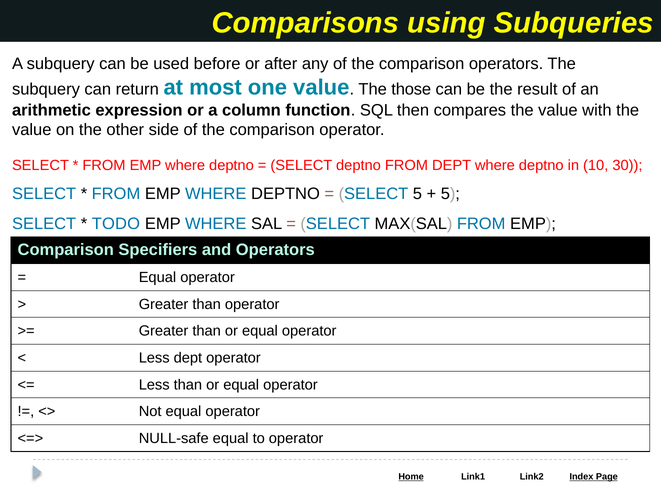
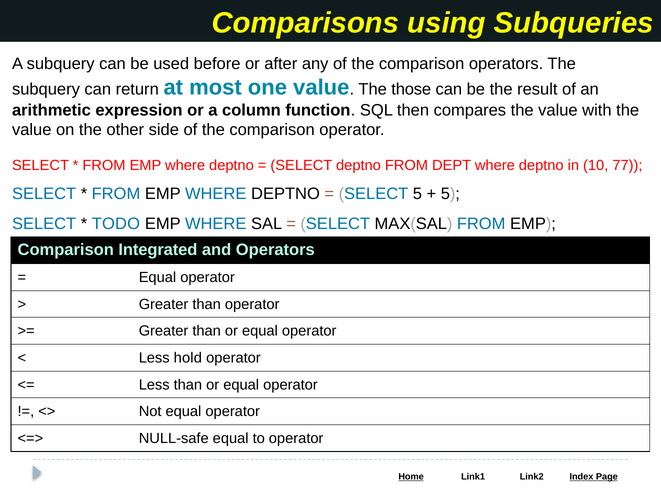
30: 30 -> 77 (627, 165)
Specifiers: Specifiers -> Integrated (158, 250)
Less dept: dept -> hold (188, 358)
